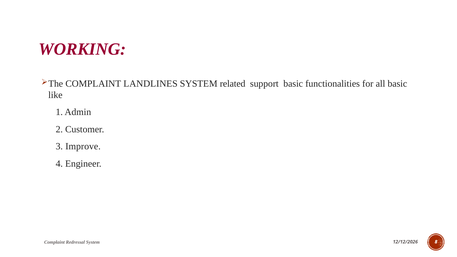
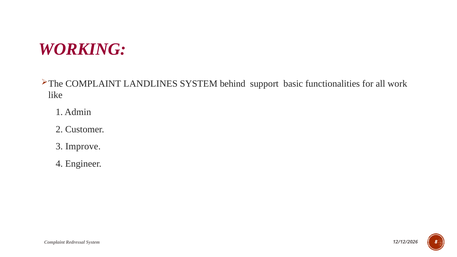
related: related -> behind (233, 84)
all basic: basic -> work (397, 84)
